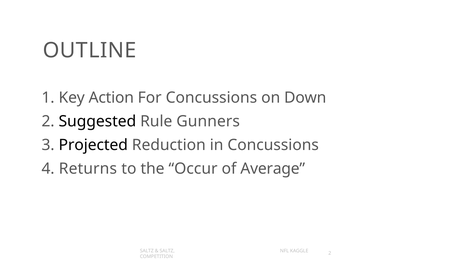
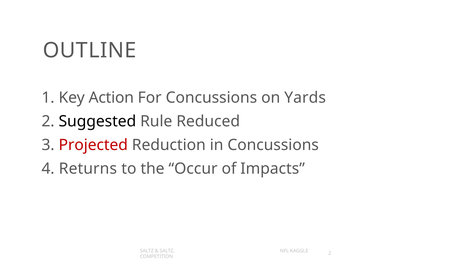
Down: Down -> Yards (305, 98)
Gunners: Gunners -> Reduced (208, 121)
Projected colour: black -> red (93, 145)
Average: Average -> Impacts (273, 169)
